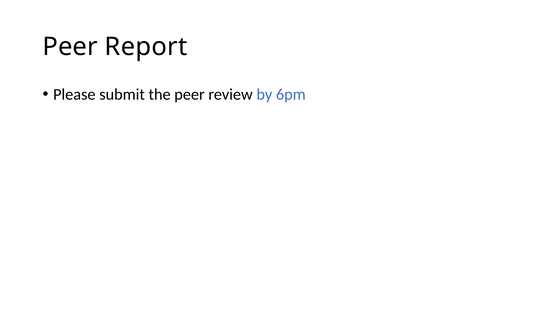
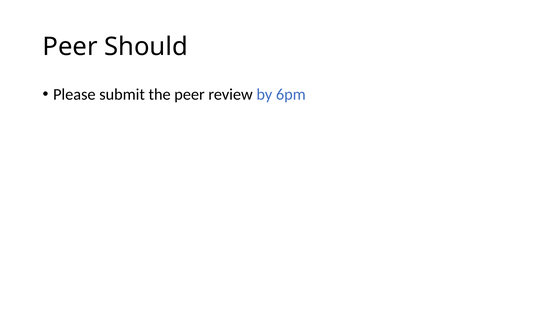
Report: Report -> Should (146, 47)
